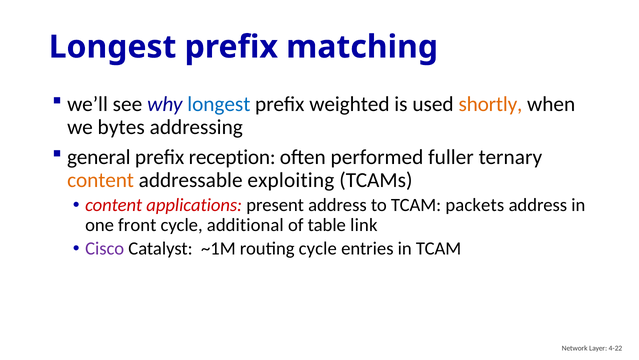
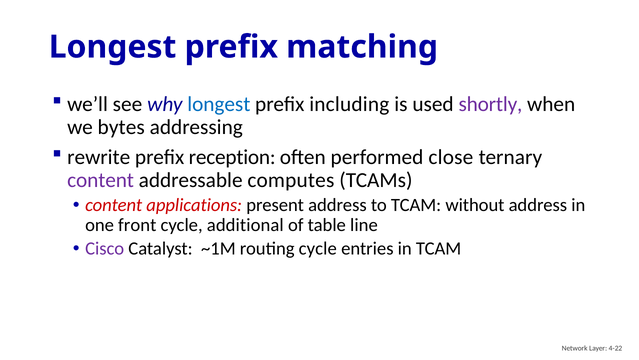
weighted: weighted -> including (349, 104)
shortly colour: orange -> purple (490, 104)
general: general -> rewrite (99, 157)
fuller: fuller -> close (451, 157)
content colour: orange -> purple (101, 180)
exploiting: exploiting -> computes (291, 180)
packets: packets -> without (475, 205)
link: link -> line (364, 225)
